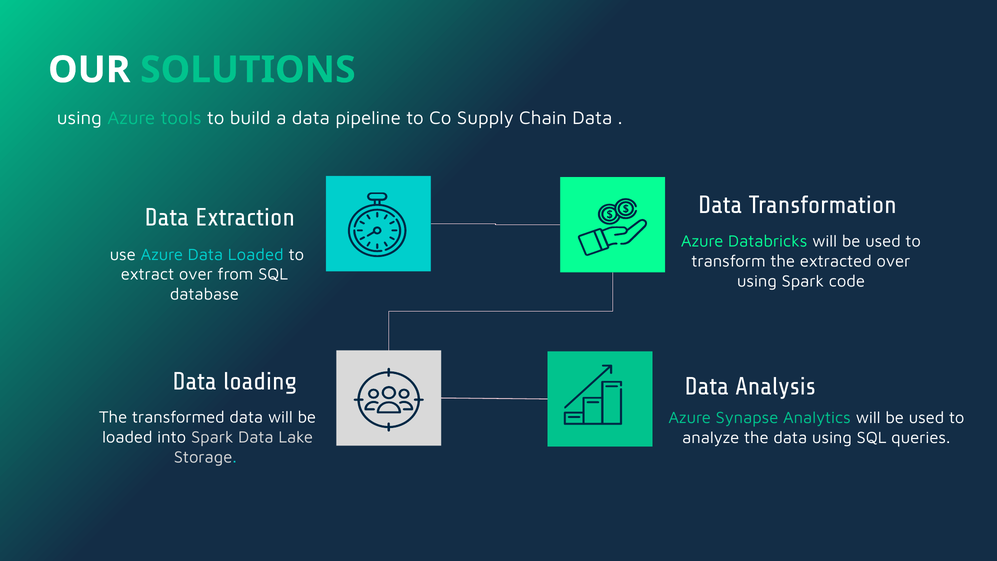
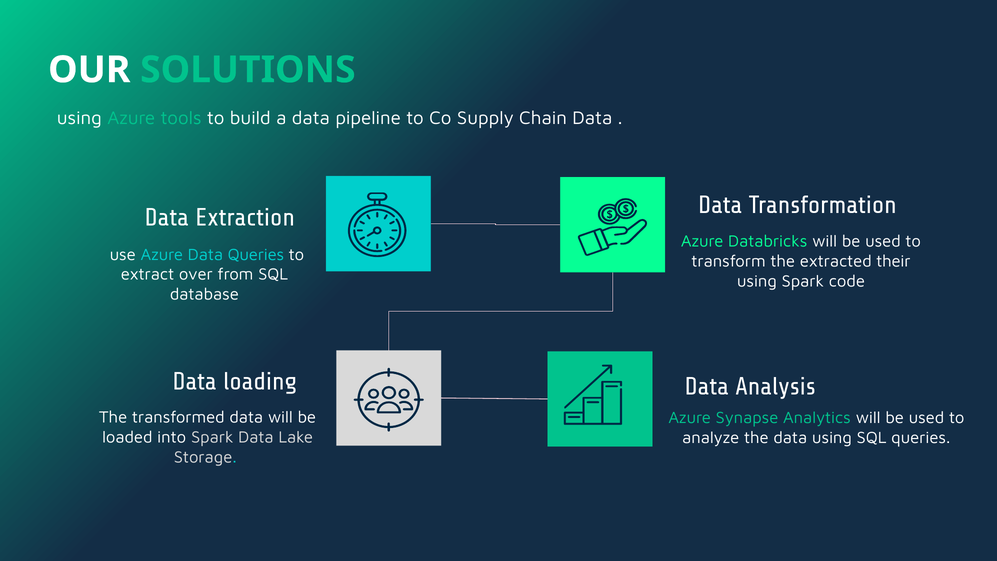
Data Loaded: Loaded -> Queries (256, 254)
extracted over: over -> their (893, 261)
